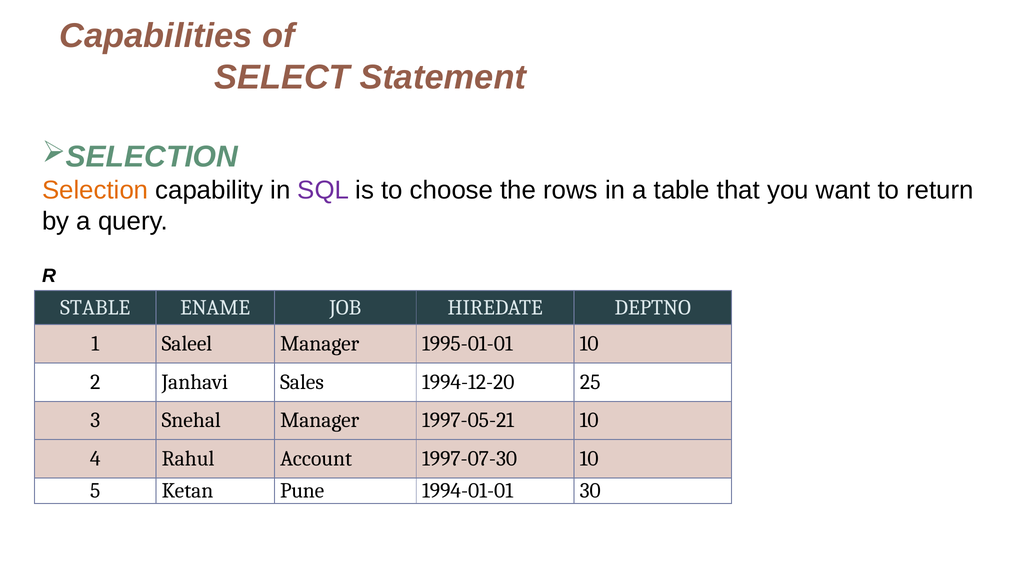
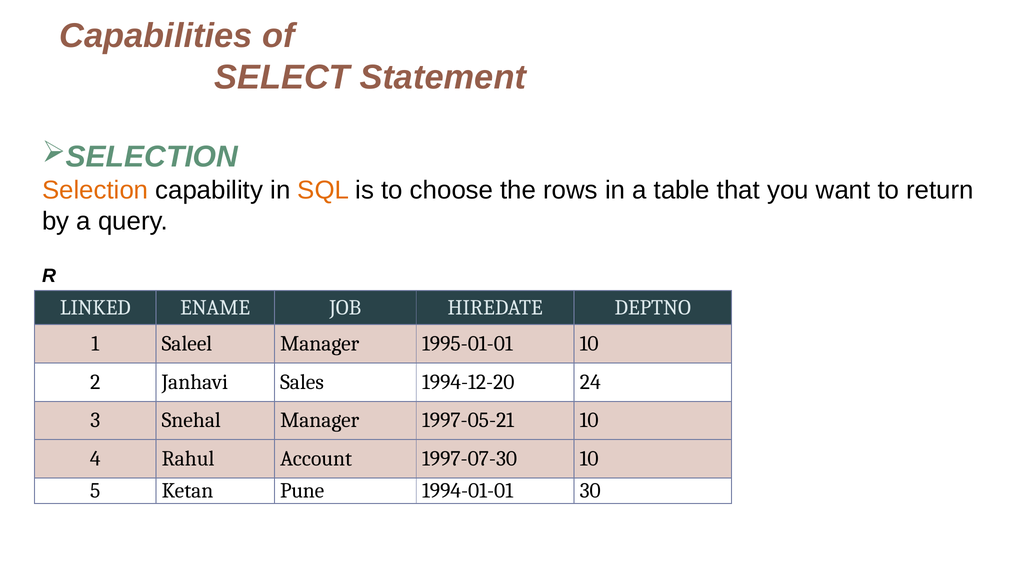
SQL colour: purple -> orange (323, 190)
STABLE: STABLE -> LINKED (95, 307)
25: 25 -> 24 (590, 382)
